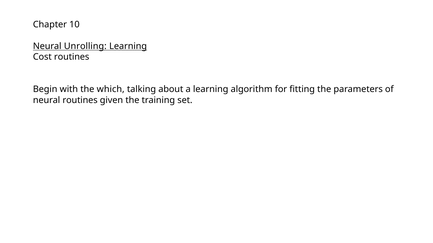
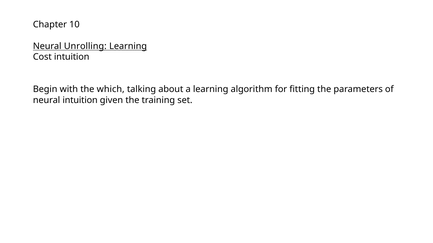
Cost routines: routines -> intuition (72, 57)
neural routines: routines -> intuition (80, 100)
